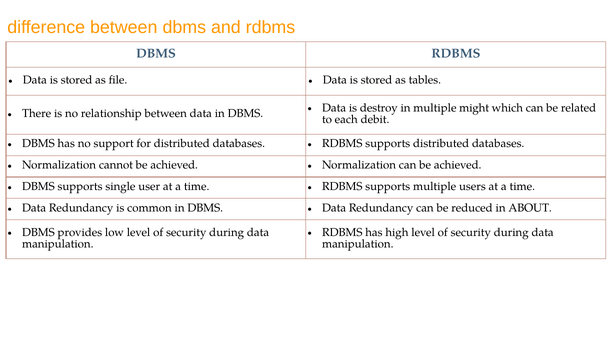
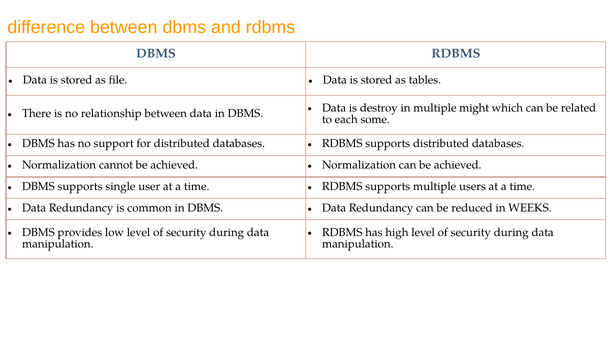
debit: debit -> some (375, 119)
ABOUT: ABOUT -> WEEKS (530, 208)
